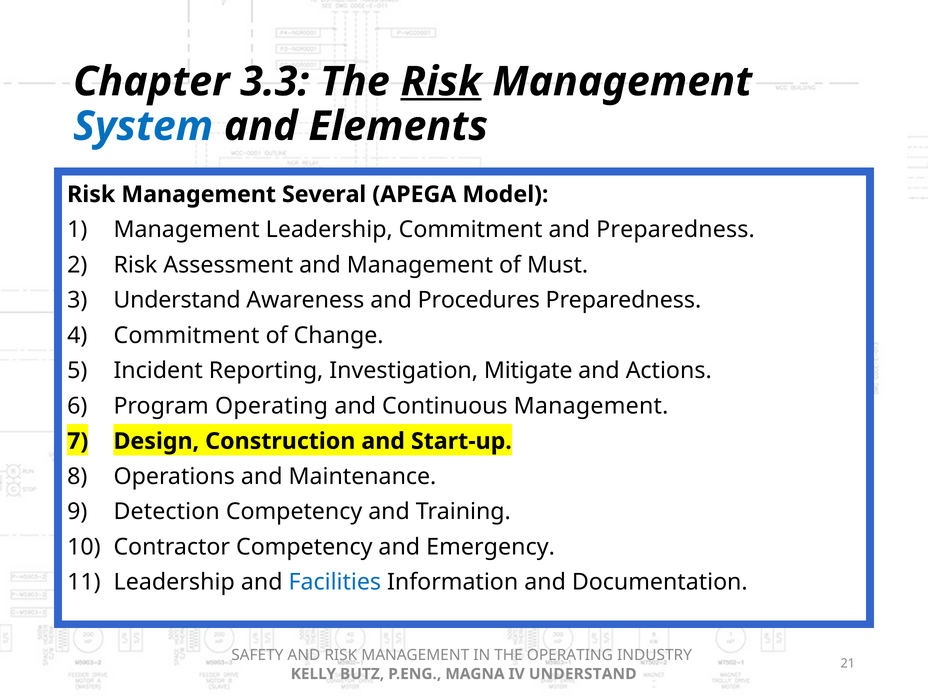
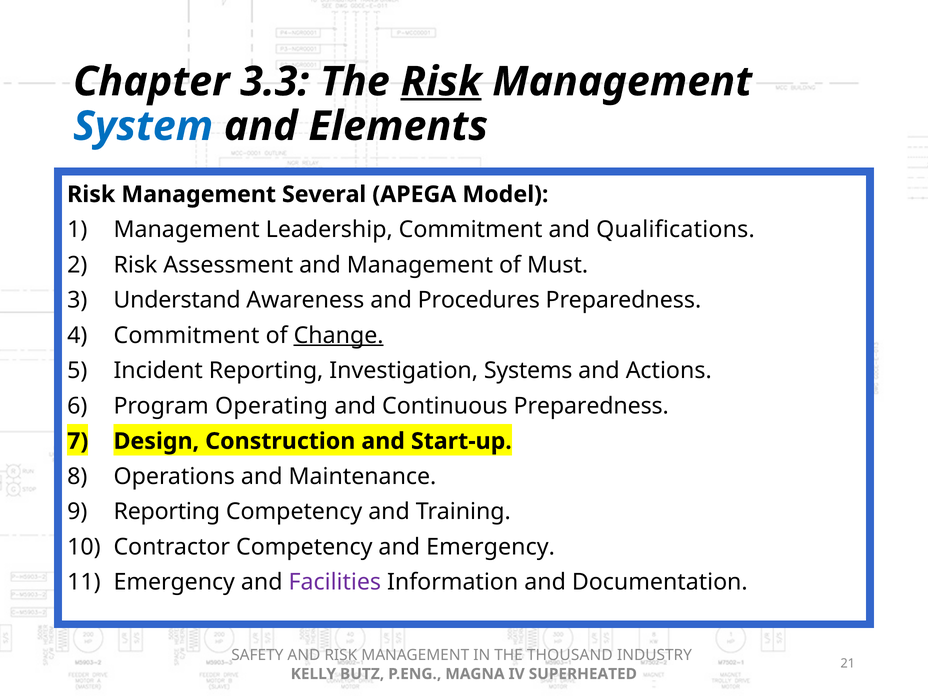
and Preparedness: Preparedness -> Qualifications (676, 230)
Change underline: none -> present (339, 335)
Mitigate: Mitigate -> Systems (528, 371)
Continuous Management: Management -> Preparedness (591, 406)
Detection: Detection -> Reporting (167, 512)
Leadership: Leadership -> Emergency (174, 582)
Facilities colour: blue -> purple (335, 582)
THE OPERATING: OPERATING -> THOUSAND (570, 655)
IV UNDERSTAND: UNDERSTAND -> SUPERHEATED (583, 674)
